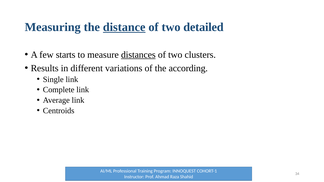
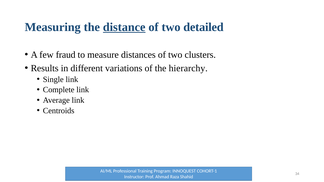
starts: starts -> fraud (66, 55)
distances underline: present -> none (138, 55)
according: according -> hierarchy (188, 68)
